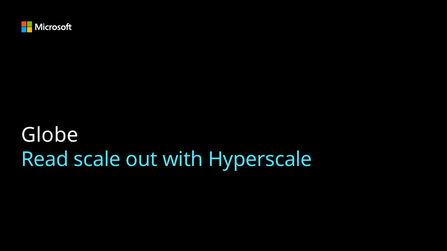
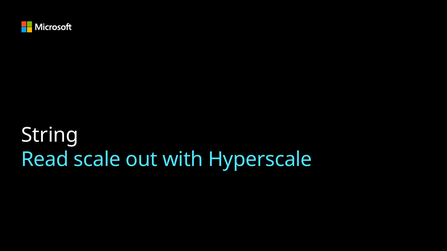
Globe: Globe -> String (50, 135)
